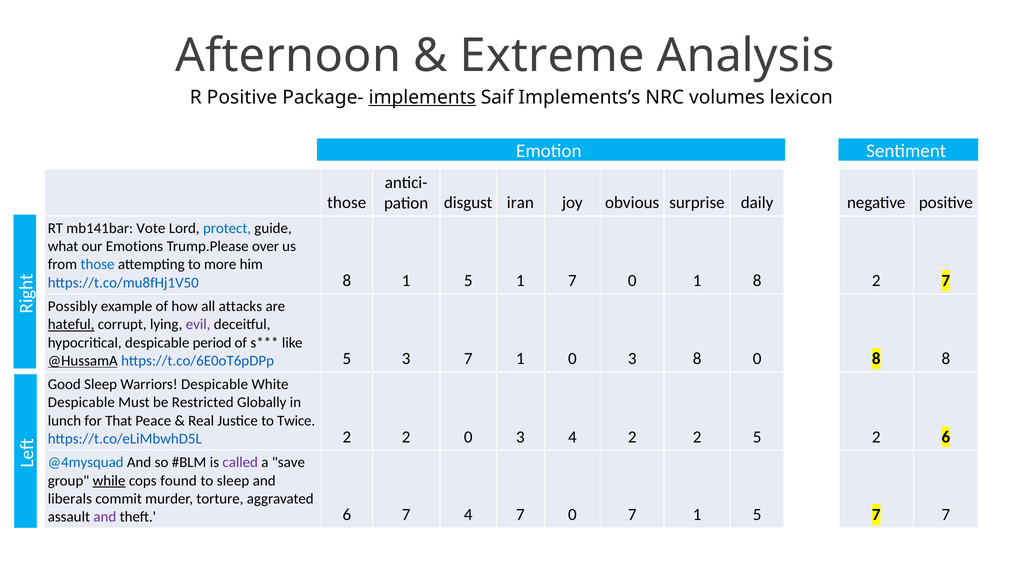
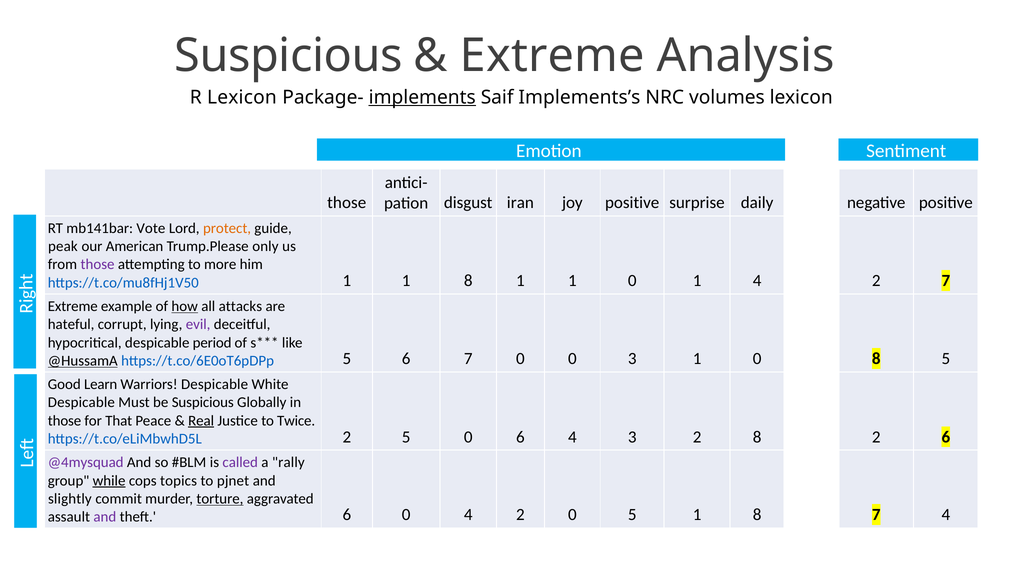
Afternoon: Afternoon -> Suspicious (288, 56)
R Positive: Positive -> Lexicon (242, 97)
joy obvious: obvious -> positive (632, 202)
protect colour: blue -> orange (227, 228)
what: what -> peak (63, 246)
Emotions: Emotions -> American (135, 246)
over: over -> only (265, 246)
those colour: blue -> purple (98, 264)
https://t.co/mu8fHj1V50 8: 8 -> 1 (347, 280)
5: 5 -> 8 (468, 280)
7: 7 -> 1 (572, 280)
1 8: 8 -> 4 (757, 280)
Possibly: Possibly -> Extreme (73, 306)
how underline: none -> present (185, 306)
hateful underline: present -> none (71, 324)
5 3: 3 -> 6 (406, 358)
1: 1 -> 0 (520, 358)
3 8: 8 -> 1 (697, 358)
8 8: 8 -> 5 (946, 358)
Good Sleep: Sleep -> Learn (101, 384)
be Restricted: Restricted -> Suspicious (203, 402)
lunch: lunch -> those (65, 420)
Real underline: none -> present (201, 420)
https://t.co/eLiMbwhD5L 2 2: 2 -> 5 (406, 436)
3: 3 -> 6 (520, 436)
4 2: 2 -> 3 (632, 436)
2 5: 5 -> 8 (757, 436)
@4mysquad colour: blue -> purple (86, 462)
save: save -> rally (288, 462)
found: found -> topics (179, 480)
to sleep: sleep -> pjnet (233, 480)
liberals: liberals -> slightly (70, 498)
torture underline: none -> present (220, 498)
6 7: 7 -> 0 (406, 514)
7: 7 -> 2 (520, 514)
0 7: 7 -> 5 (632, 514)
5: 5 -> 8 (757, 514)
7 7: 7 -> 4 (946, 514)
